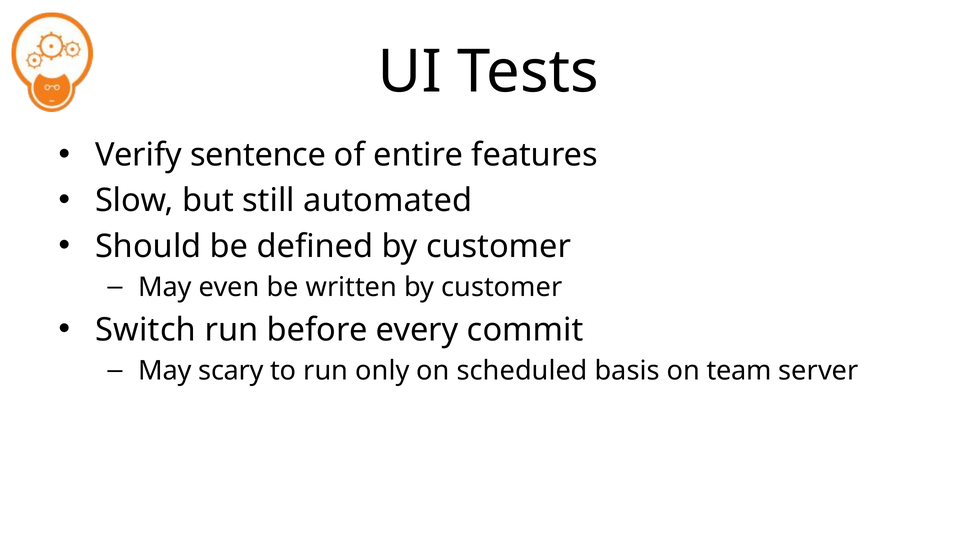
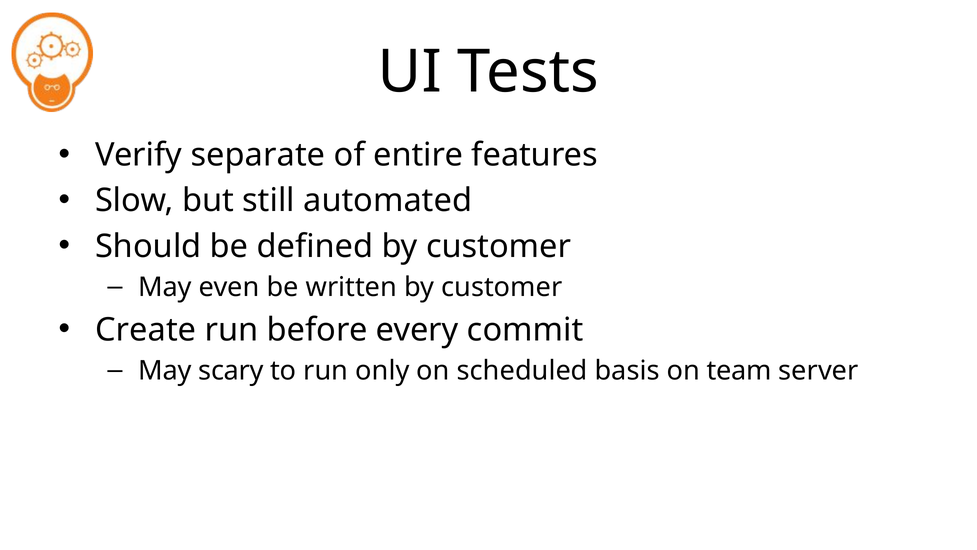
sentence: sentence -> separate (258, 155)
Switch: Switch -> Create (146, 330)
